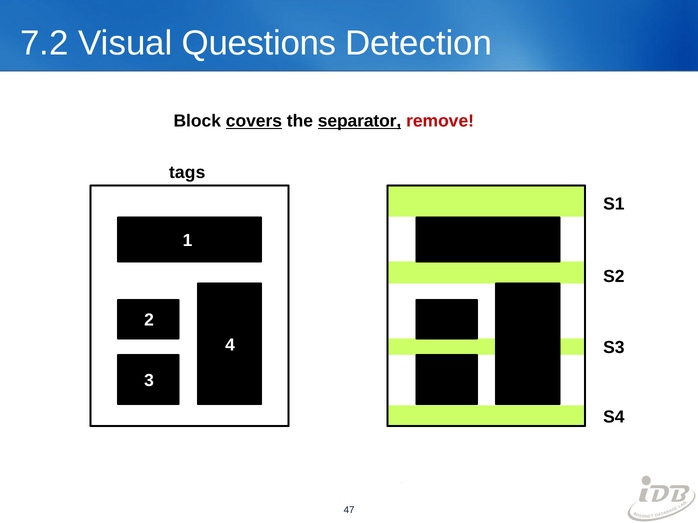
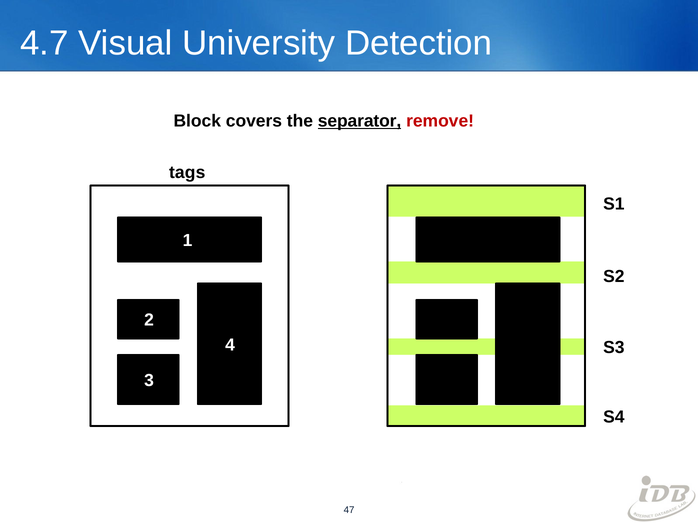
7.2: 7.2 -> 4.7 (44, 43)
Questions: Questions -> University (259, 43)
covers underline: present -> none (254, 121)
